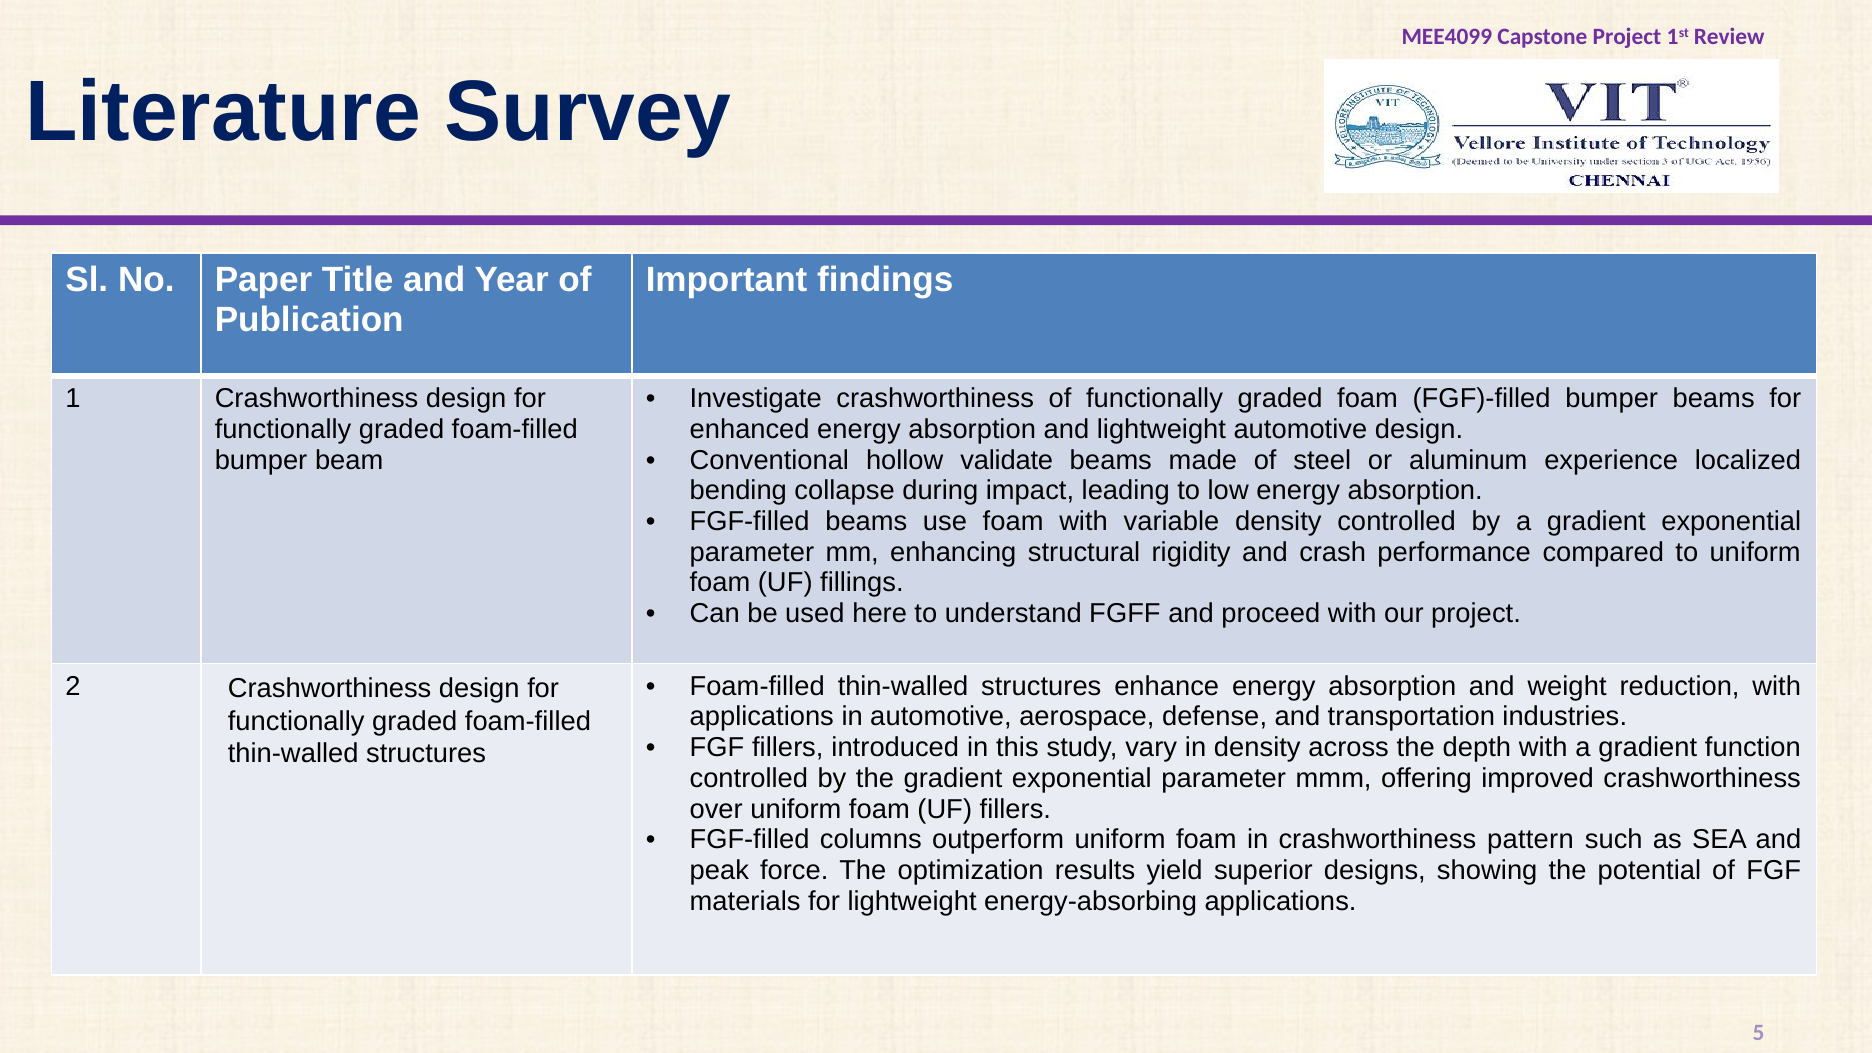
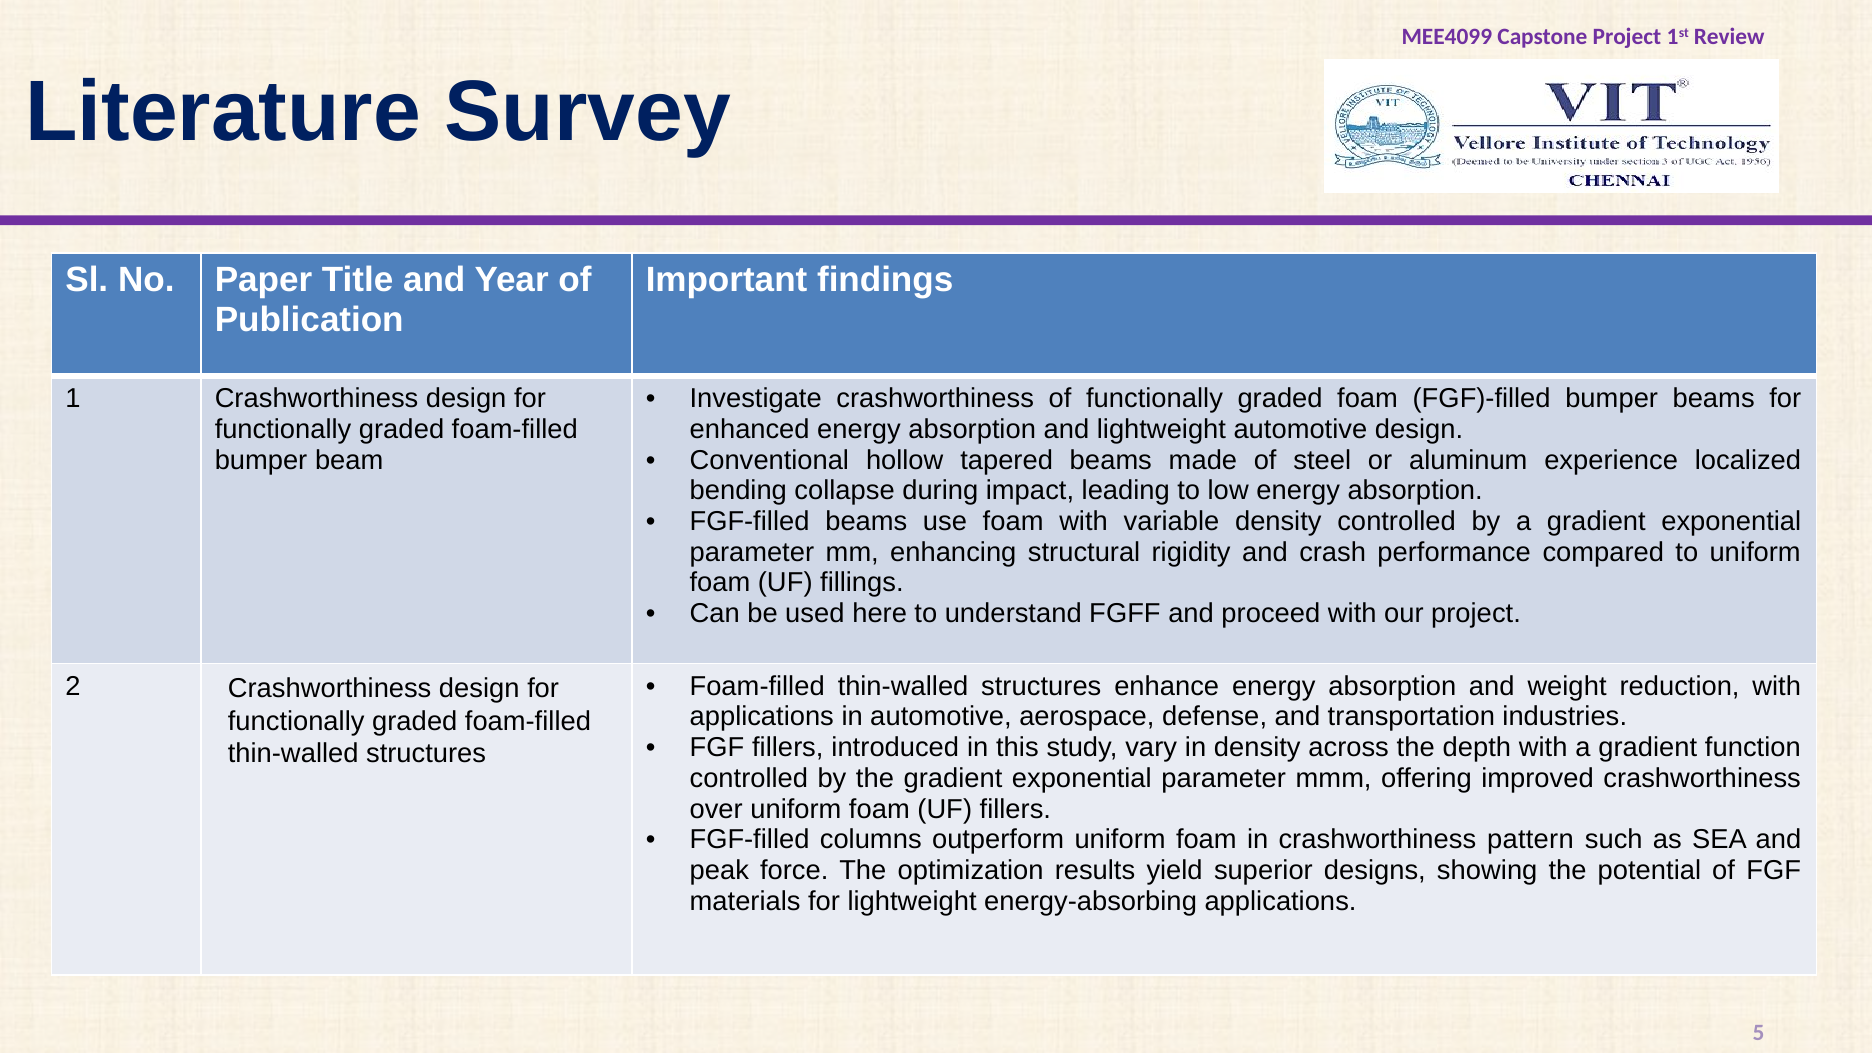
validate: validate -> tapered (1007, 460)
